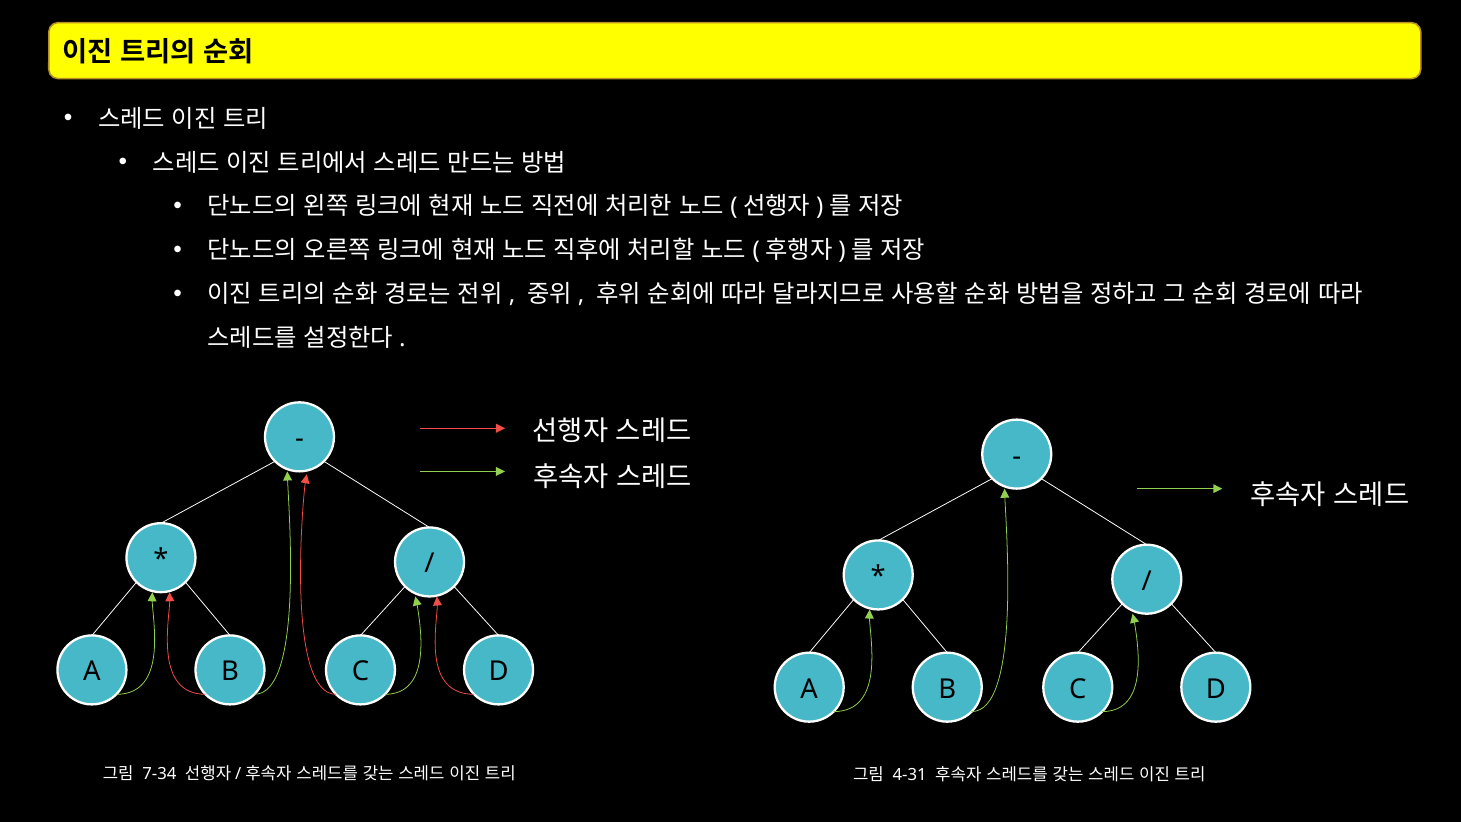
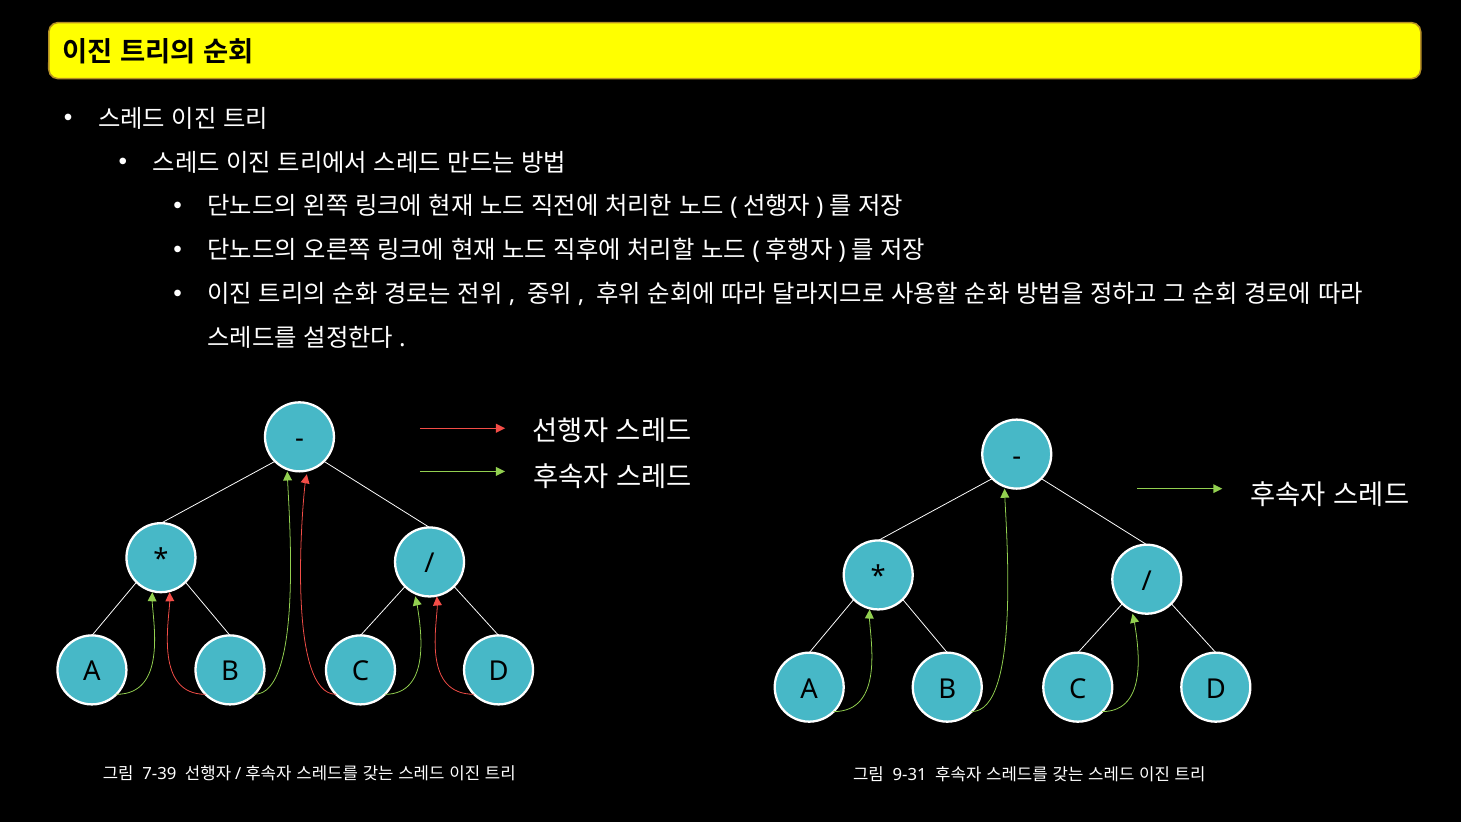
7-34: 7-34 -> 7-39 (159, 774)
4-31: 4-31 -> 9-31 (910, 775)
